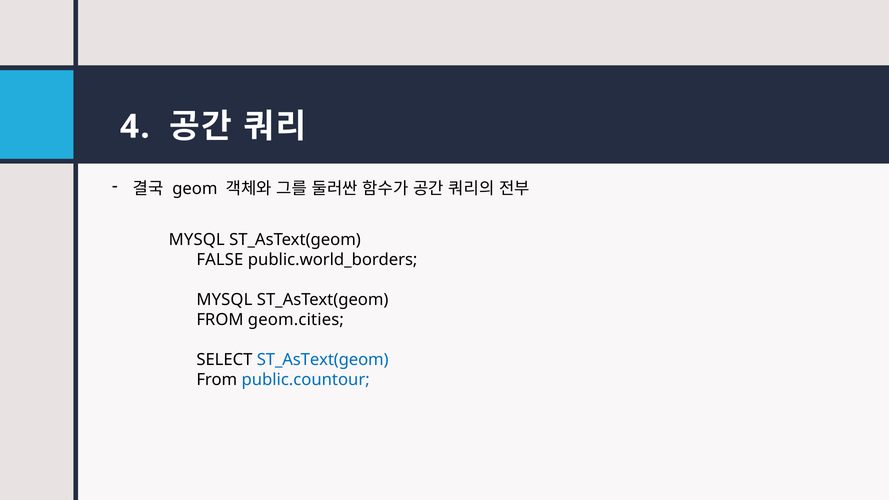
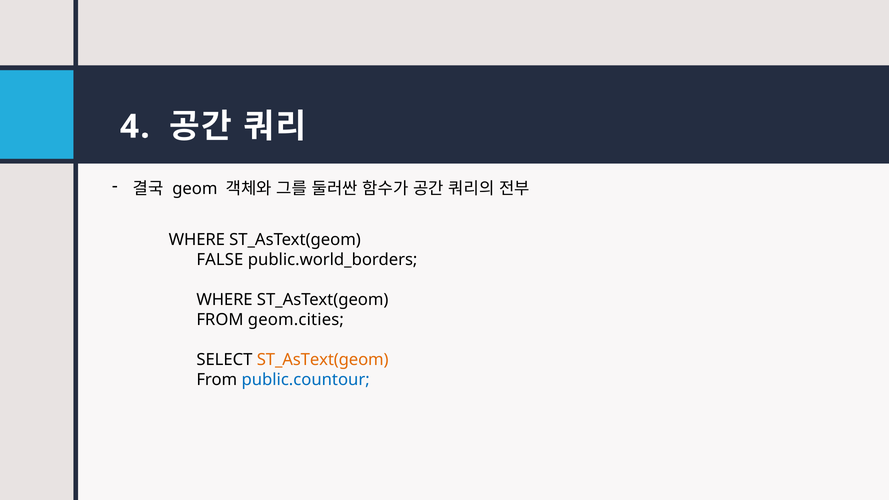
MYSQL: MYSQL -> WHERE (197, 240)
MYSQL: MYSQL -> WHERE (225, 300)
ST_AsText(geom colour: blue -> orange (323, 360)
